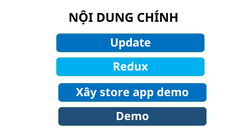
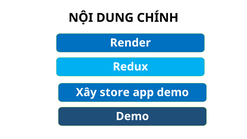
Update: Update -> Render (130, 43)
